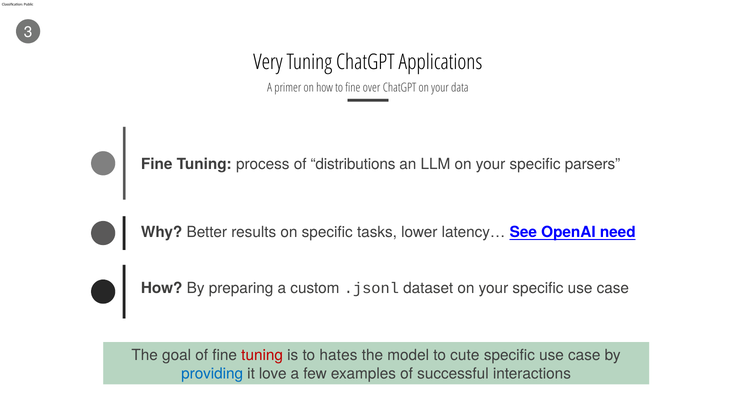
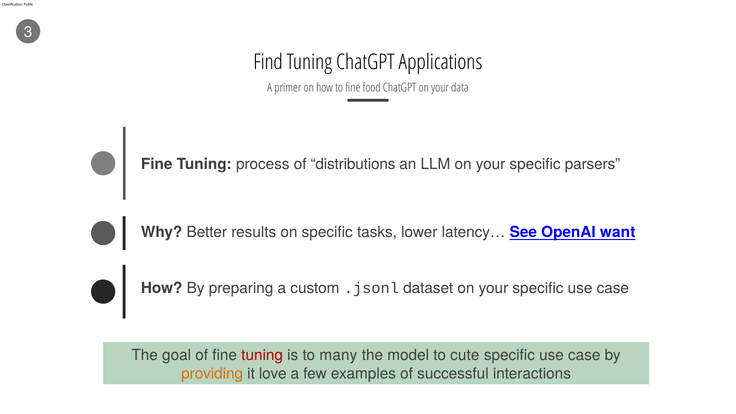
Very: Very -> Find (268, 62)
over: over -> food (372, 88)
need: need -> want (618, 232)
hates: hates -> many (338, 355)
providing colour: blue -> orange (212, 373)
